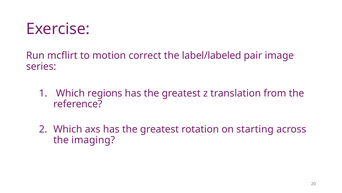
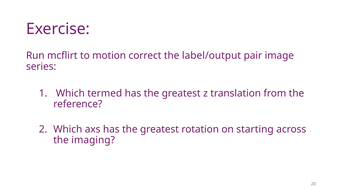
label/labeled: label/labeled -> label/output (211, 56)
regions: regions -> termed (105, 93)
